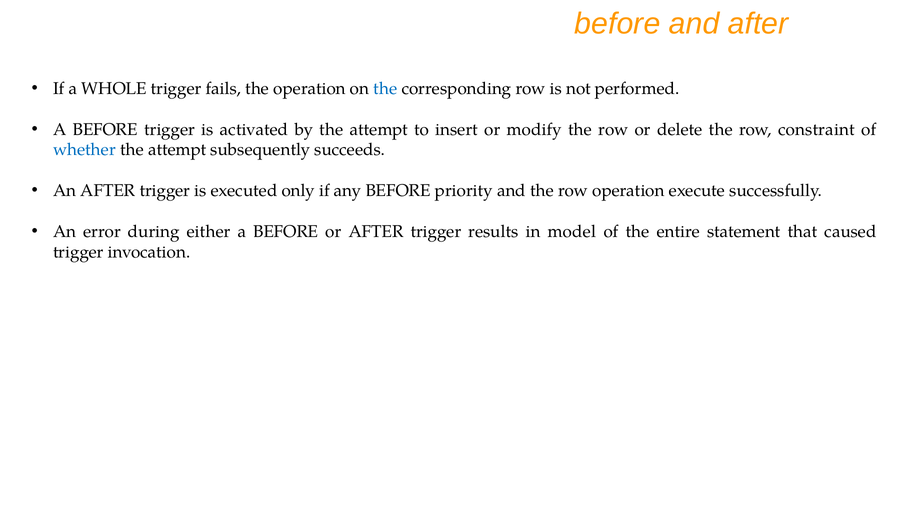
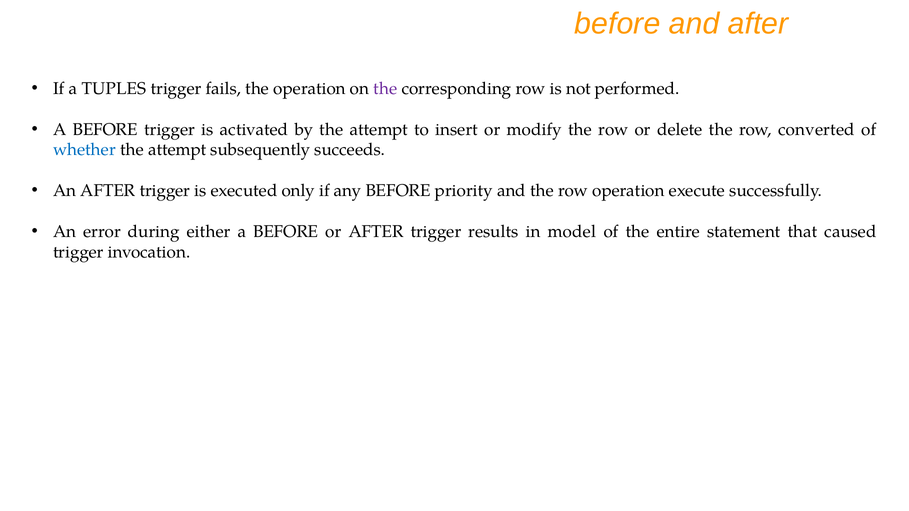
WHOLE: WHOLE -> TUPLES (114, 89)
the colour: blue -> purple (385, 89)
constraint: constraint -> converted (816, 130)
